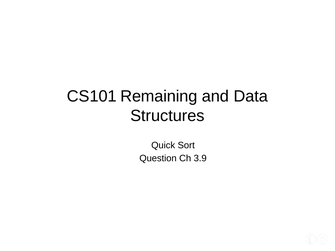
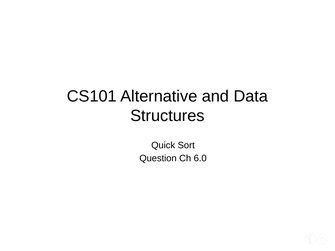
Remaining: Remaining -> Alternative (159, 96)
3.9: 3.9 -> 6.0 (200, 158)
